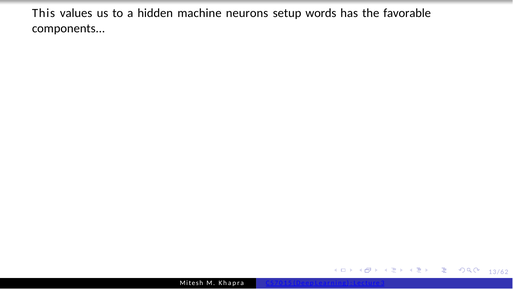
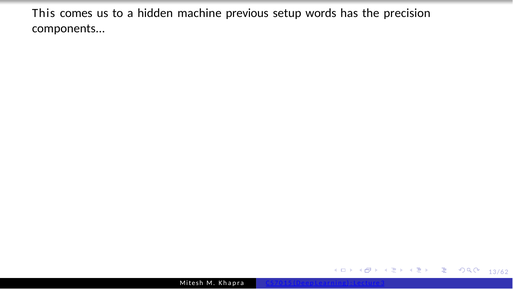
values: values -> comes (76, 13)
neurons: neurons -> previous (247, 13)
favorable: favorable -> precision (407, 13)
